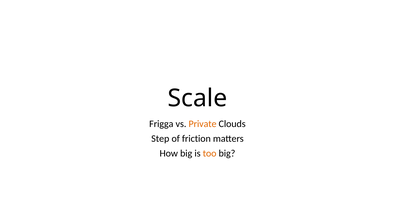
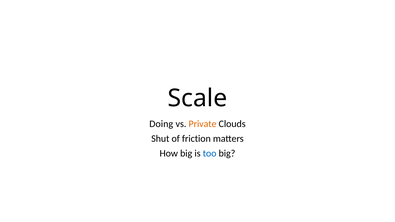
Frigga: Frigga -> Doing (161, 124)
Step: Step -> Shut (160, 139)
too colour: orange -> blue (210, 154)
